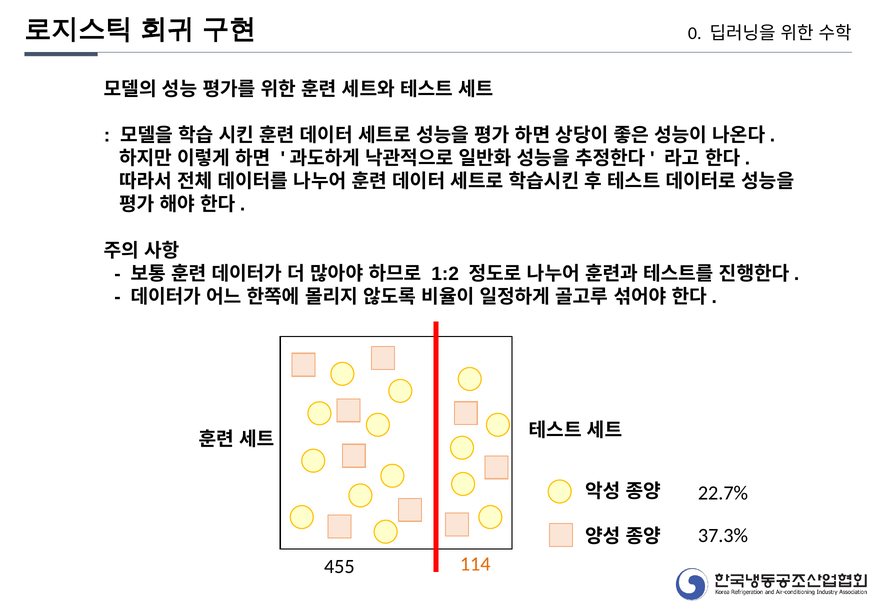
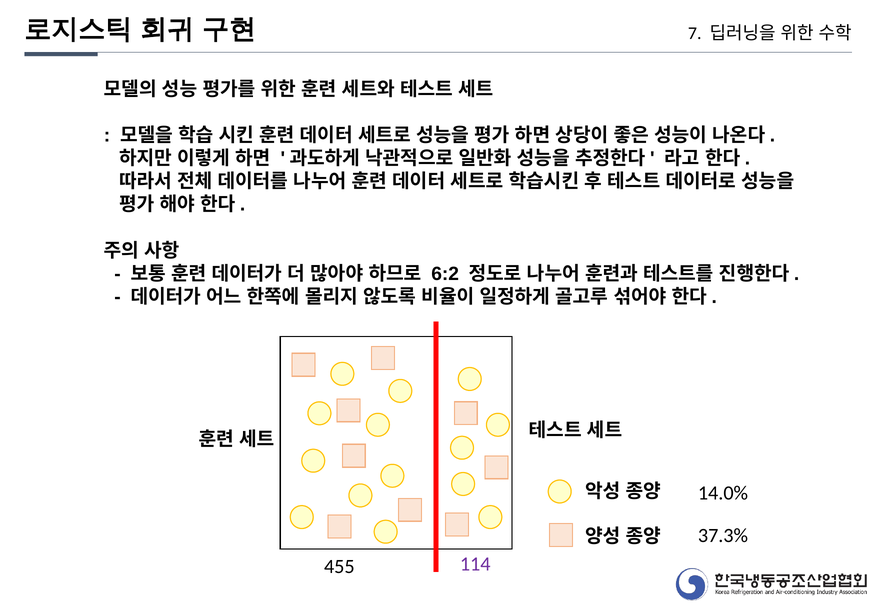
0: 0 -> 7 (695, 33)
1:2: 1:2 -> 6:2 (445, 274)
22.7%: 22.7% -> 14.0% (723, 494)
114 colour: orange -> purple (475, 564)
